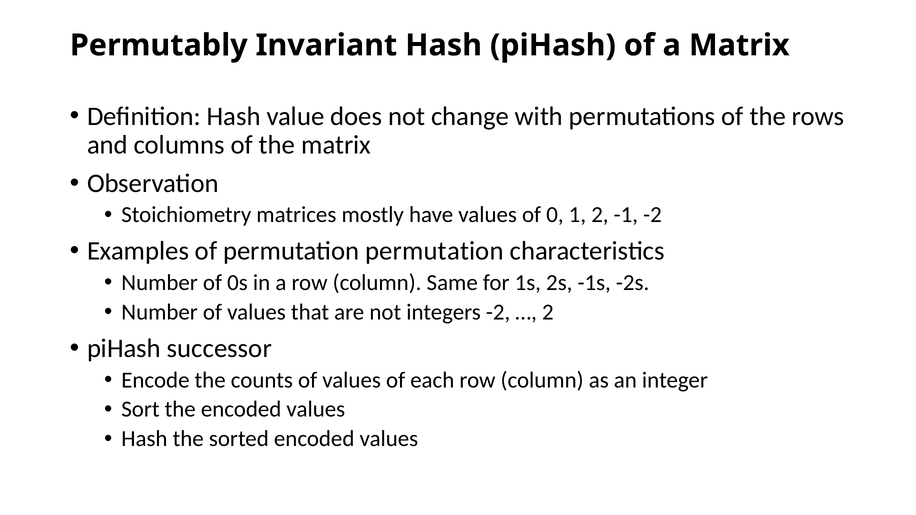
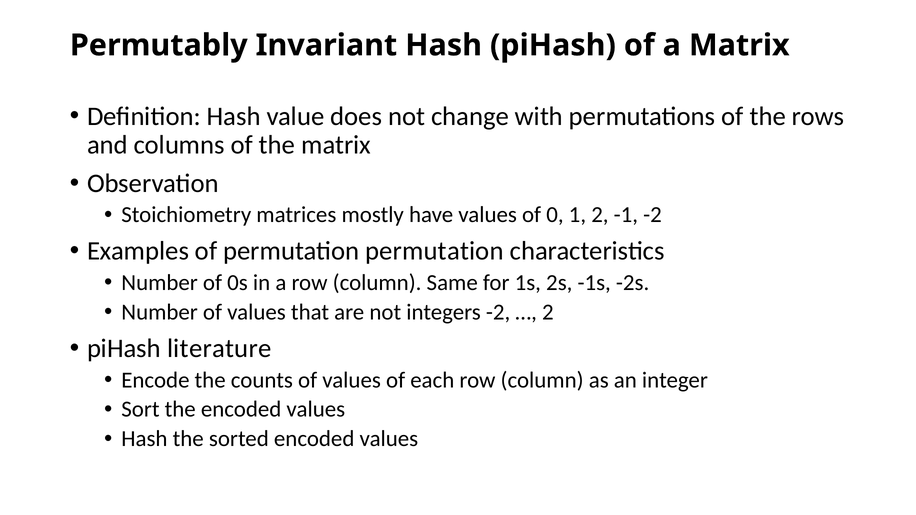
successor: successor -> literature (219, 349)
